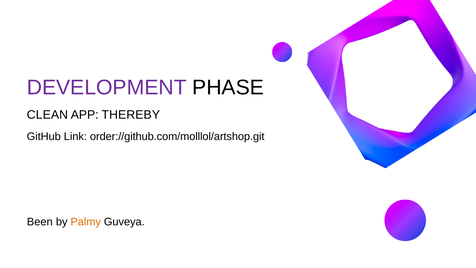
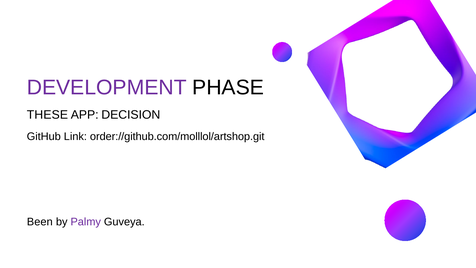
CLEAN: CLEAN -> THESE (47, 115)
THEREBY: THEREBY -> DECISION (131, 115)
Palmy colour: orange -> purple (86, 222)
